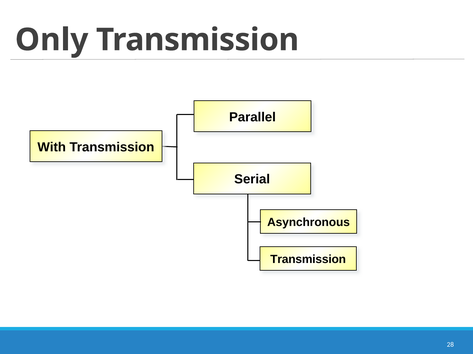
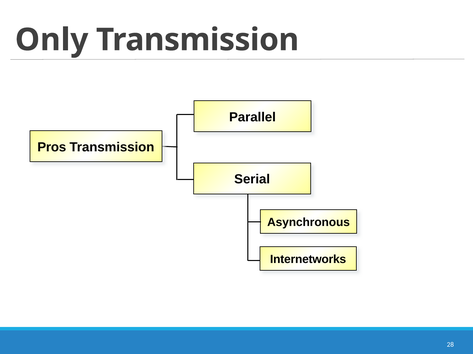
With: With -> Pros (52, 148)
Transmission: Transmission -> Internetworks (308, 260)
